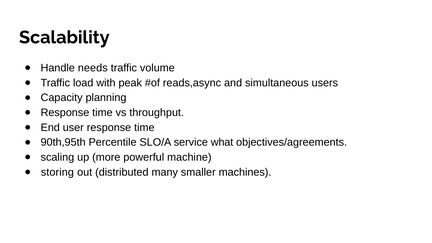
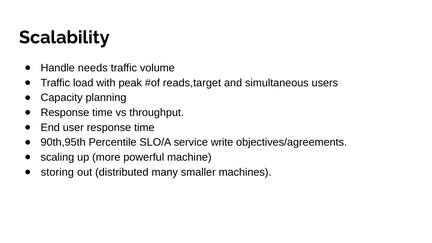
reads,async: reads,async -> reads,target (192, 83)
what: what -> write (222, 142)
